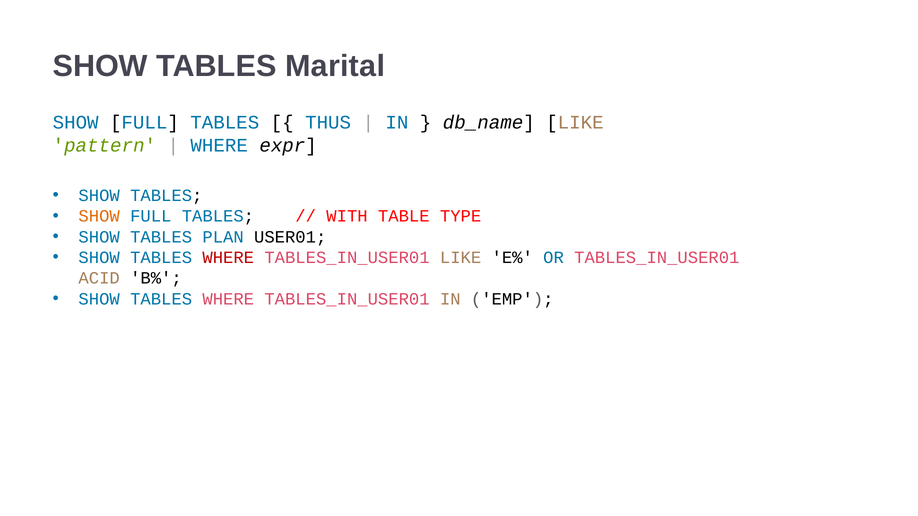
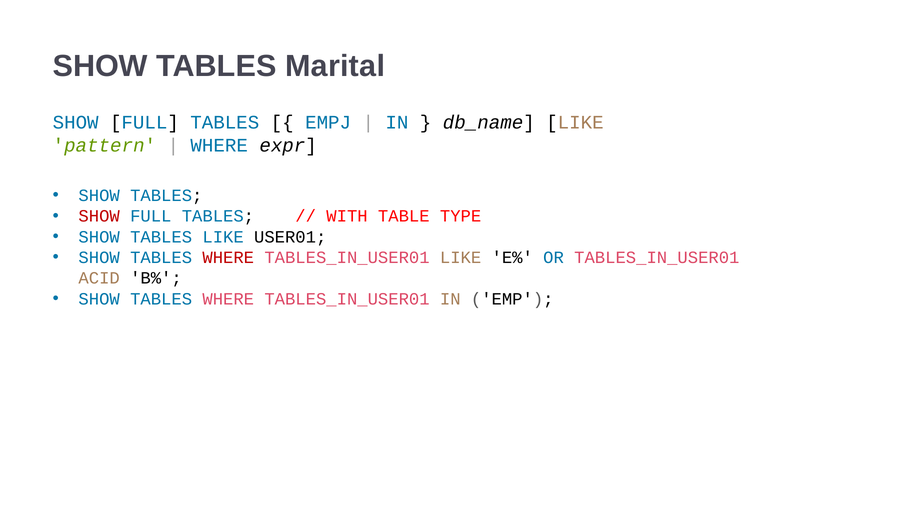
THUS: THUS -> EMPJ (328, 122)
SHOW colour: orange -> red (99, 216)
TABLES PLAN: PLAN -> LIKE (223, 237)
